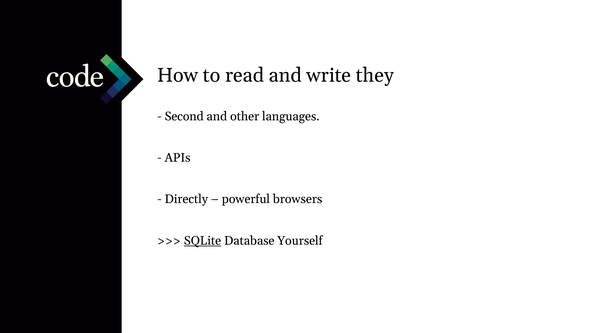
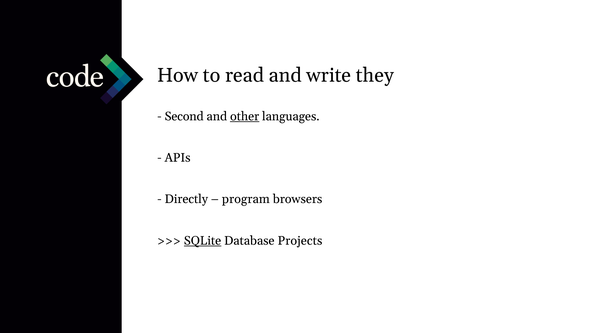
other underline: none -> present (245, 116)
powerful: powerful -> program (246, 199)
Yourself: Yourself -> Projects (300, 240)
